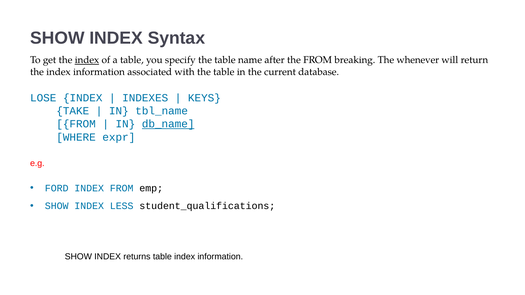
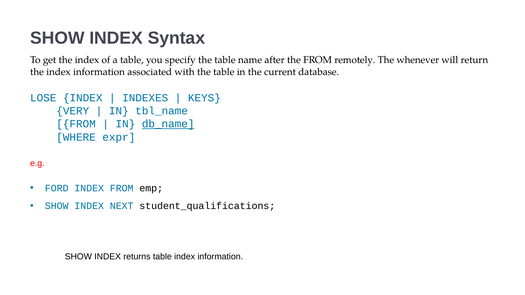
index underline: present -> none (87, 60)
breaking: breaking -> remotely (355, 60)
TAKE: TAKE -> VERY (73, 111)
LESS: LESS -> NEXT (122, 206)
